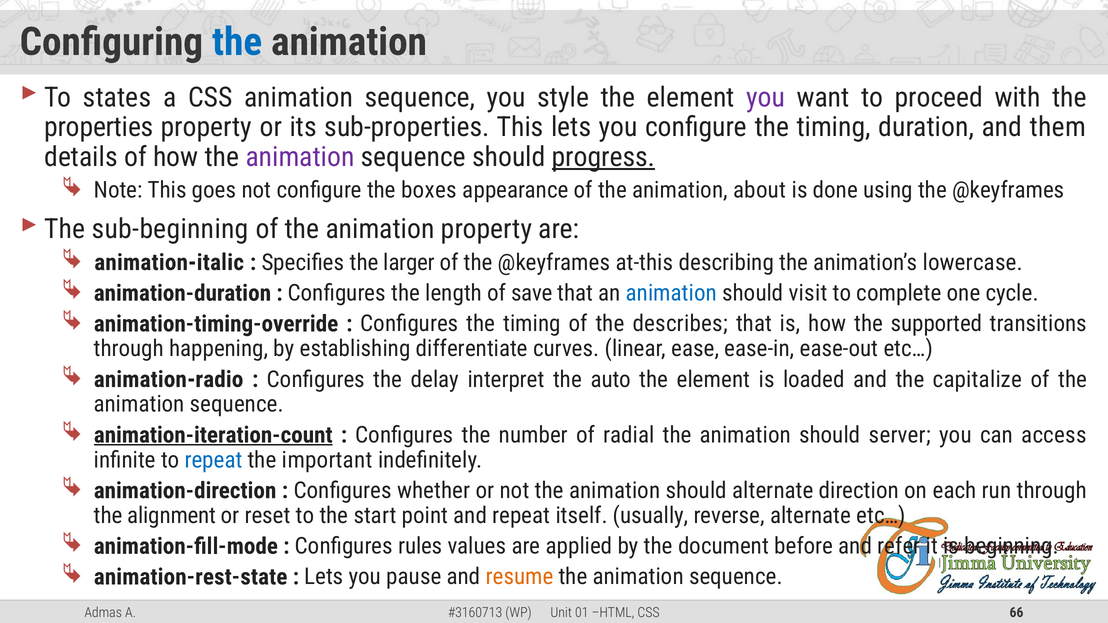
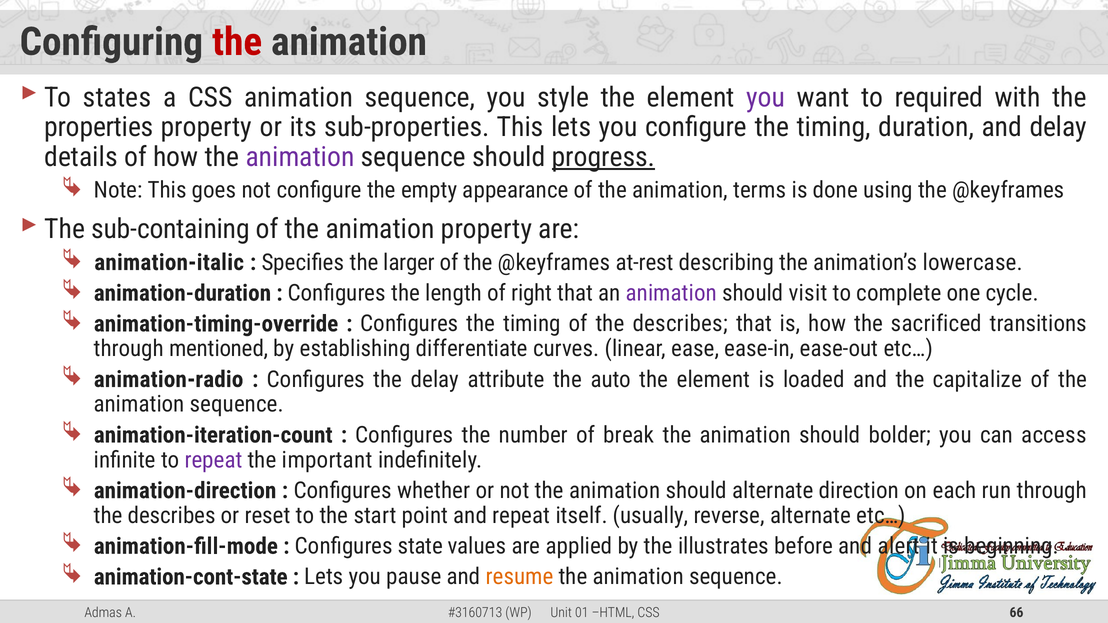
the colour: blue -> red (237, 42)
proceed: proceed -> required (939, 97)
and them: them -> delay (1058, 127)
boxes: boxes -> empty (429, 190)
about: about -> terms (760, 190)
sub-beginning: sub-beginning -> sub-containing (171, 229)
at-this: at-this -> at-rest (645, 263)
save: save -> right (532, 293)
animation colour: blue -> purple (671, 293)
supported: supported -> sacrificed (936, 324)
happening: happening -> mentioned (219, 349)
interpret: interpret -> attribute (506, 380)
animation-iteration-count underline: present -> none (213, 435)
radial: radial -> break (629, 435)
server: server -> bolder (900, 435)
repeat colour: blue -> purple (213, 460)
alignment: alignment -> describes (172, 516)
rules: rules -> state (420, 546)
document: document -> illustrates (723, 546)
refer: refer -> alert (899, 546)
animation-rest-state: animation-rest-state -> animation-cont-state (191, 577)
